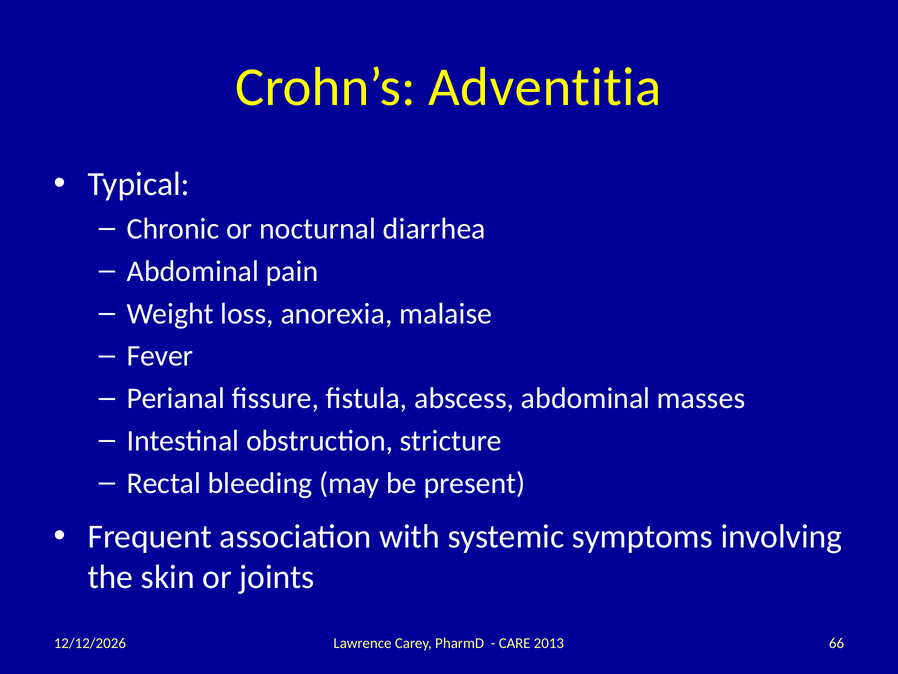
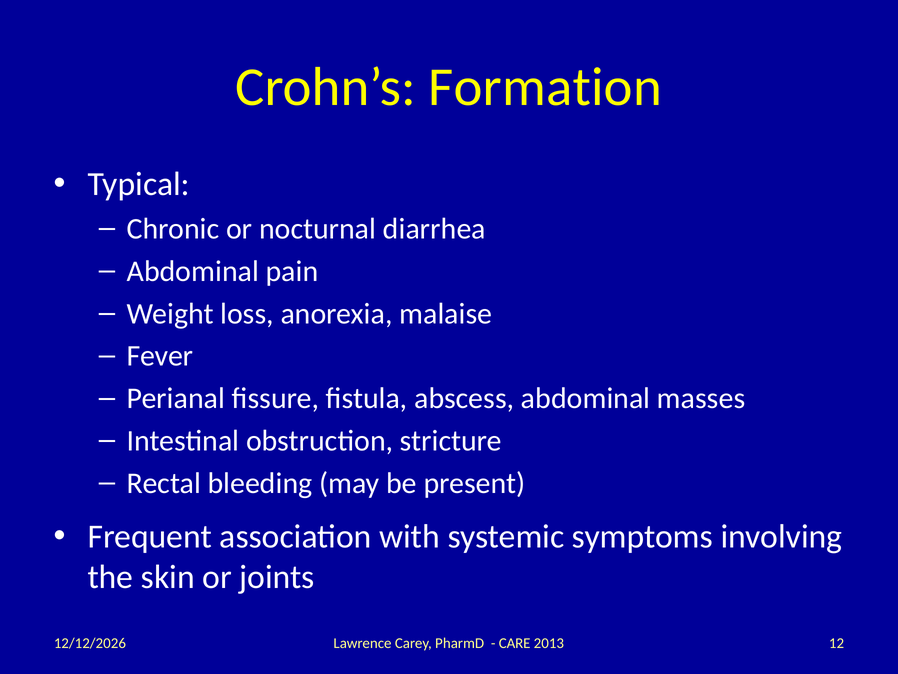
Adventitia: Adventitia -> Formation (545, 87)
66: 66 -> 12 (837, 643)
